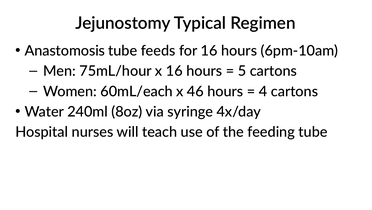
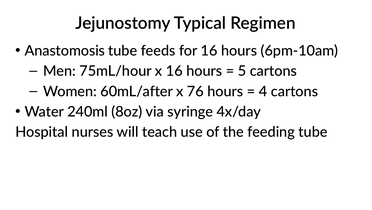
60mL/each: 60mL/each -> 60mL/after (137, 91)
46: 46 -> 76 (195, 91)
